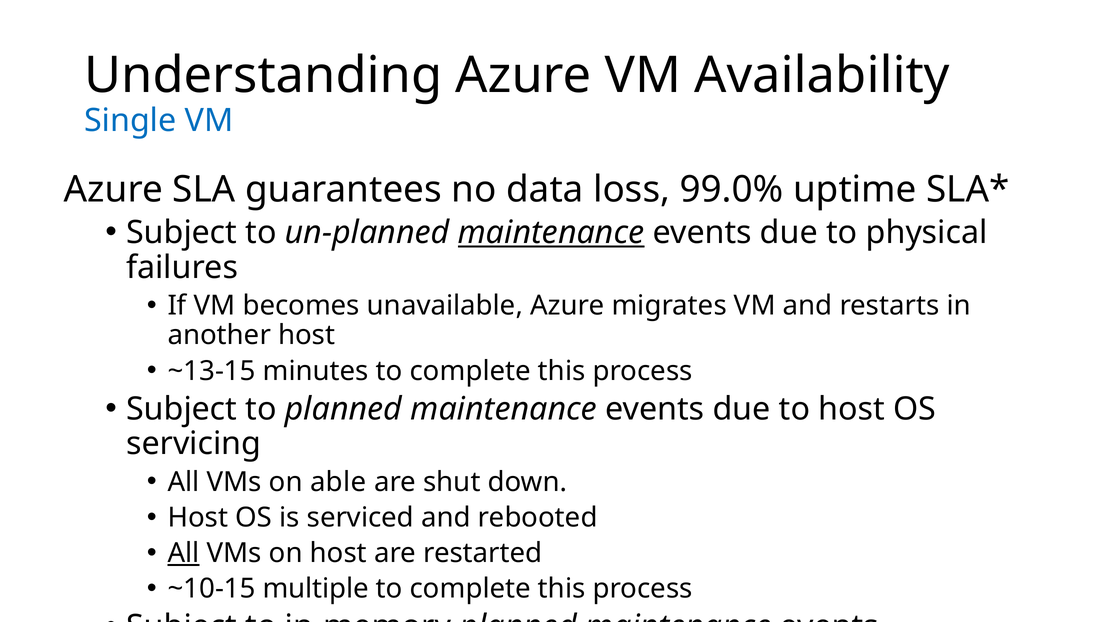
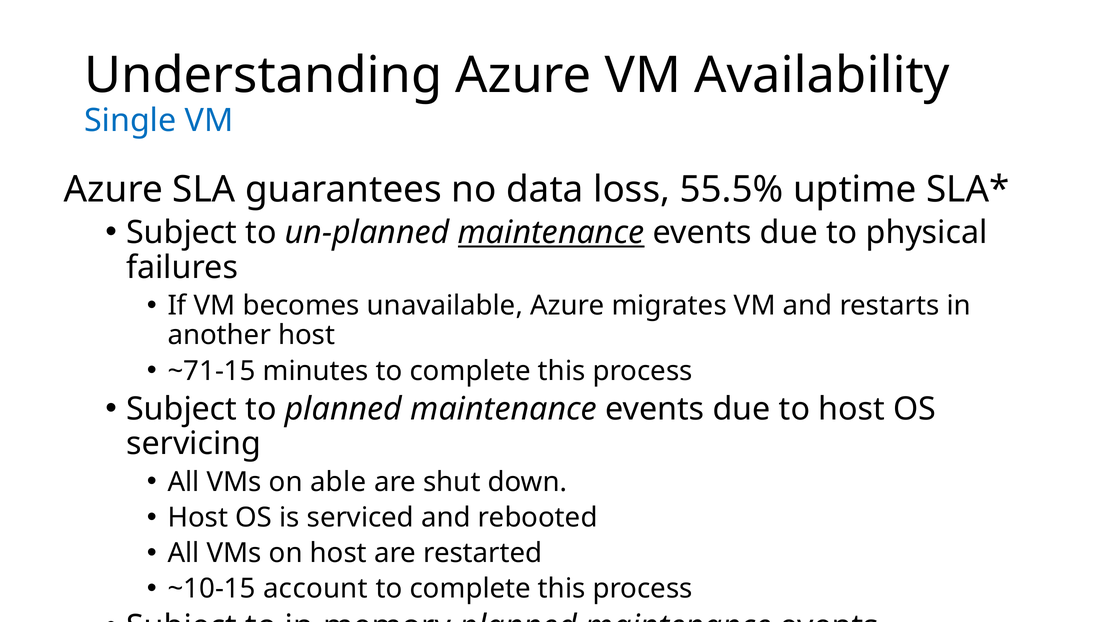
99.0%: 99.0% -> 55.5% (732, 189)
~13-15: ~13-15 -> ~71-15 (212, 371)
All underline: present -> none (184, 553)
multiple: multiple -> account (315, 589)
